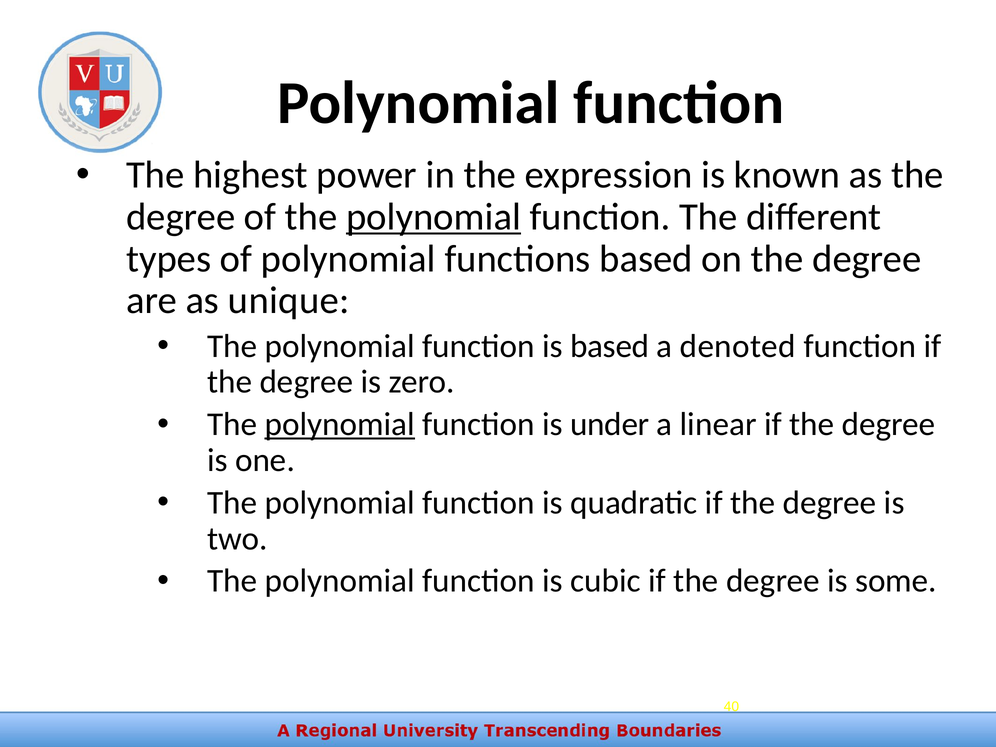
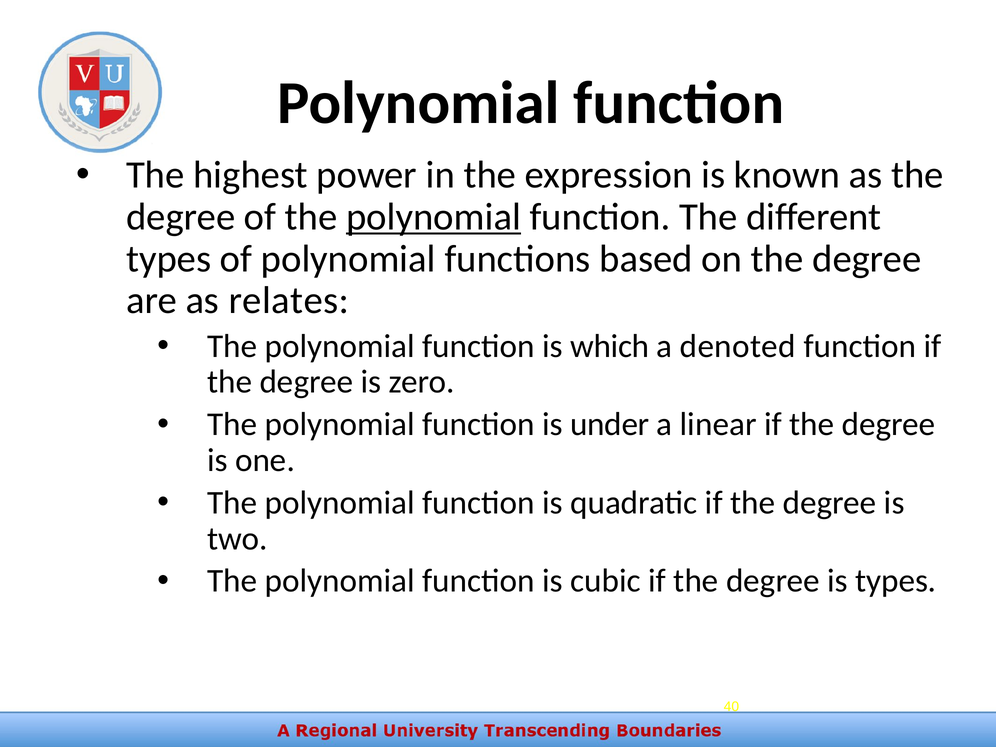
unique: unique -> relates (289, 301)
is based: based -> which (610, 346)
polynomial underline: present -> none (340, 424)
is some: some -> types (896, 581)
